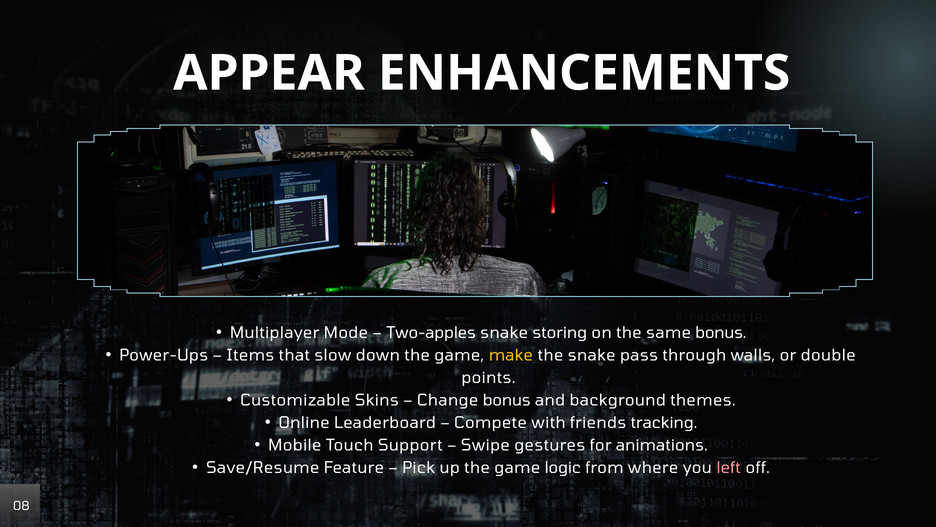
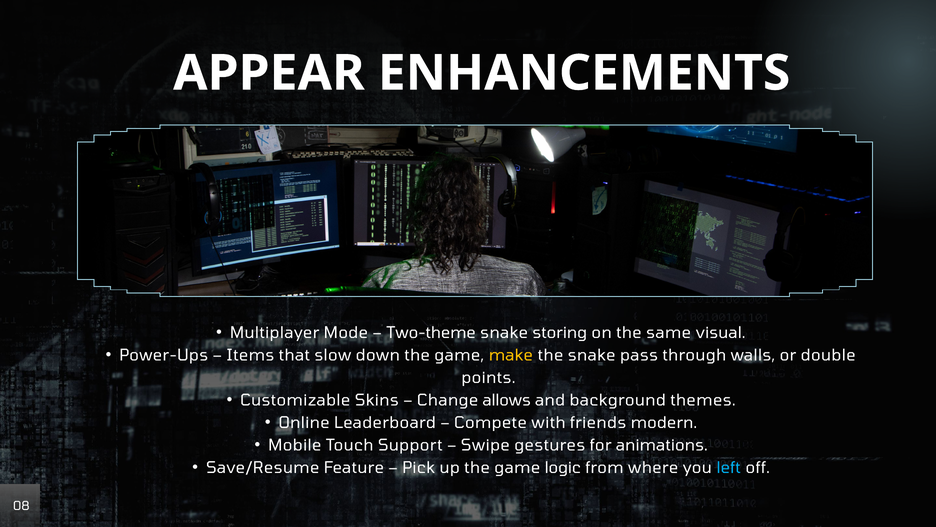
Two-apples: Two-apples -> Two-theme (431, 333)
same bonus: bonus -> visual (721, 333)
Change bonus: bonus -> allows (507, 400)
tracking: tracking -> modern (664, 423)
left colour: pink -> light blue (729, 468)
